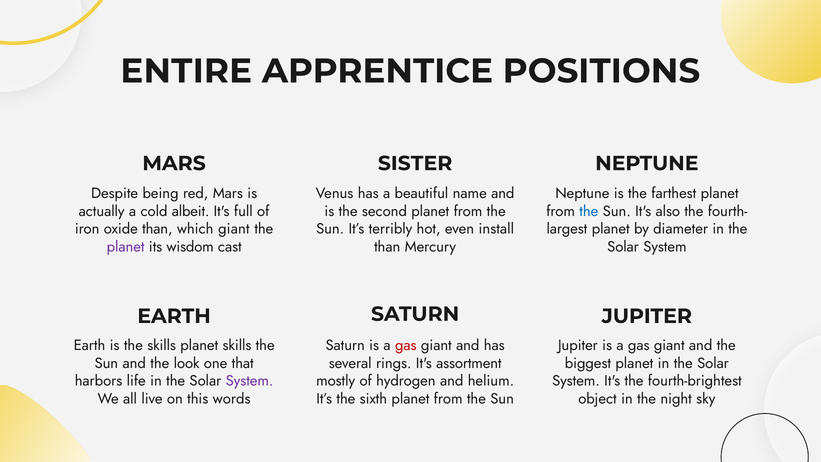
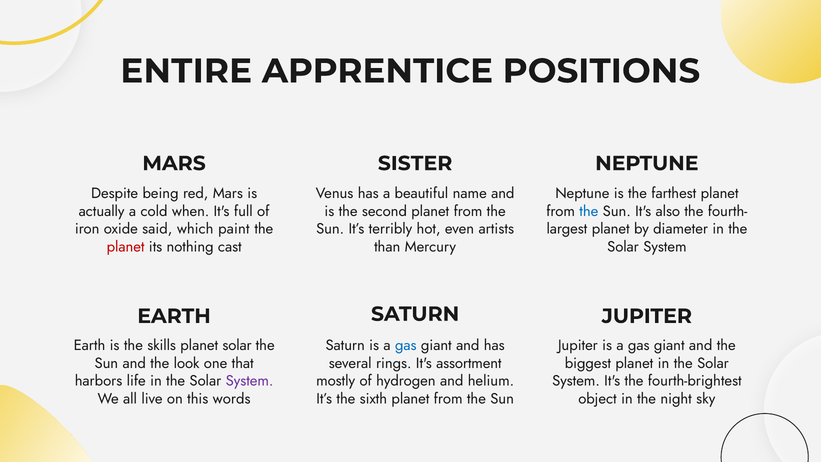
albeit: albeit -> when (191, 211)
oxide than: than -> said (157, 229)
which giant: giant -> paint (234, 229)
install: install -> artists (496, 229)
planet colour: purple -> red (126, 247)
wisdom: wisdom -> nothing (190, 247)
planet skills: skills -> solar (237, 345)
gas colour: red -> blue (406, 345)
